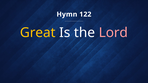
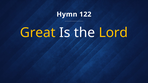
Lord colour: pink -> yellow (113, 33)
